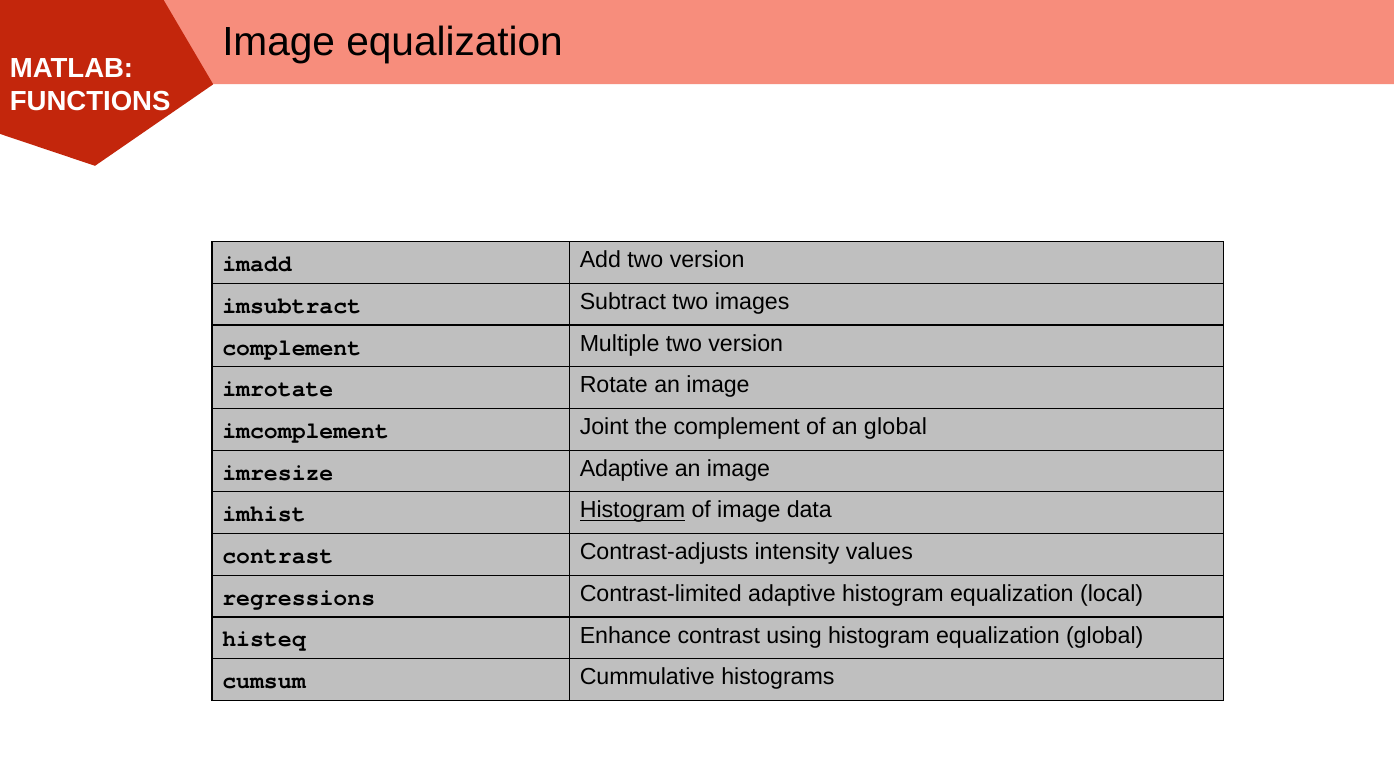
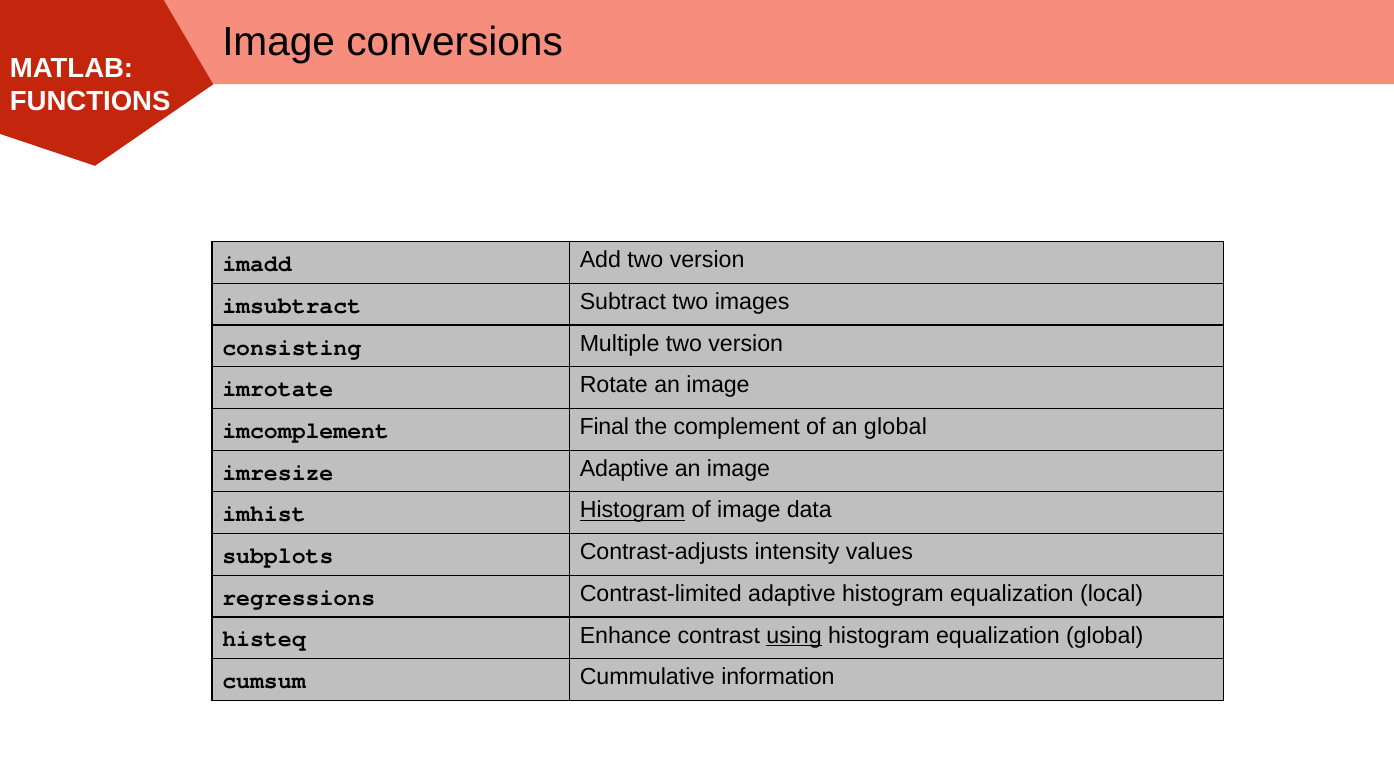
Image equalization: equalization -> conversions (455, 42)
complement: complement -> consisting (292, 347)
Joint: Joint -> Final (604, 427)
contrast: contrast -> subplots (278, 556)
using underline: none -> present (794, 635)
histograms: histograms -> information (778, 677)
